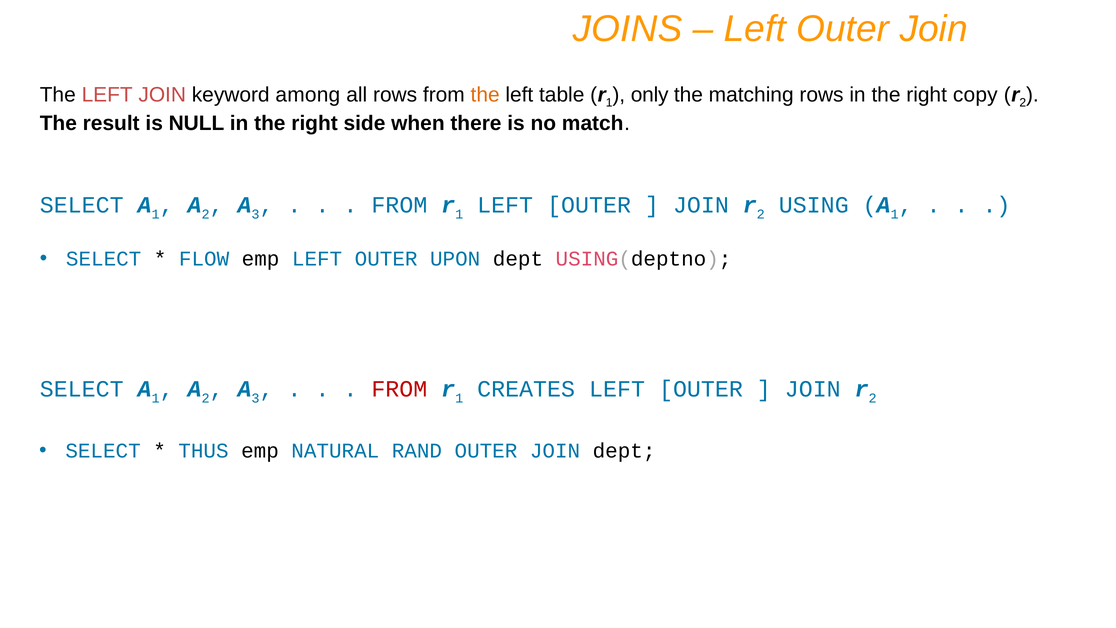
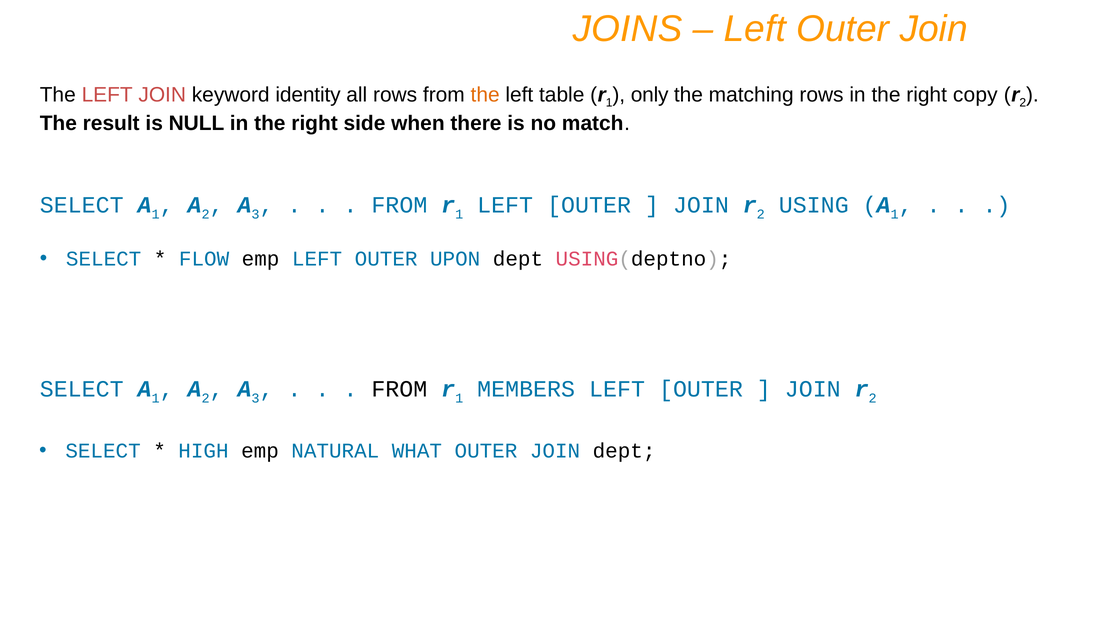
among: among -> identity (308, 95)
FROM colour: red -> black (399, 389)
CREATES: CREATES -> MEMBERS (526, 389)
THUS: THUS -> HIGH (203, 451)
RAND: RAND -> WHAT (417, 451)
